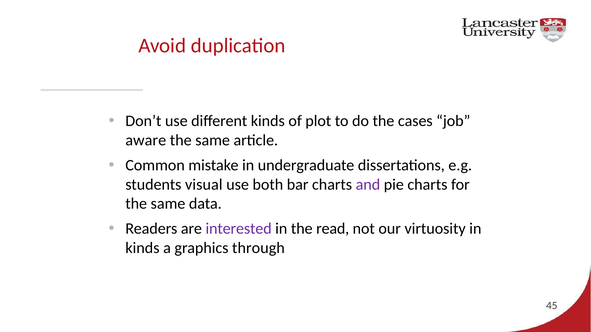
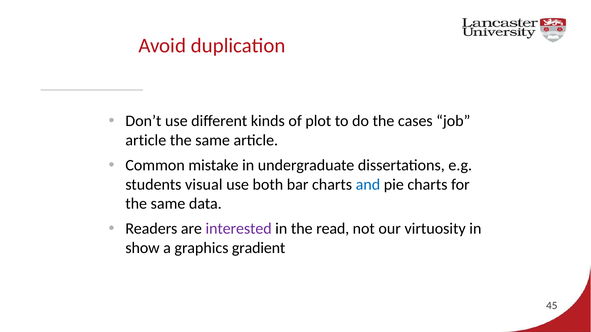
aware: aware -> article (146, 140)
and colour: purple -> blue (368, 185)
kinds: kinds -> show (142, 248)
through: through -> gradient (259, 248)
